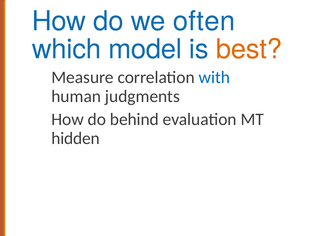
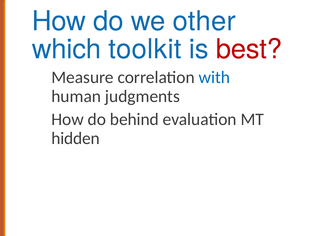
often: often -> other (204, 21)
model: model -> toolkit (145, 49)
best colour: orange -> red (249, 49)
